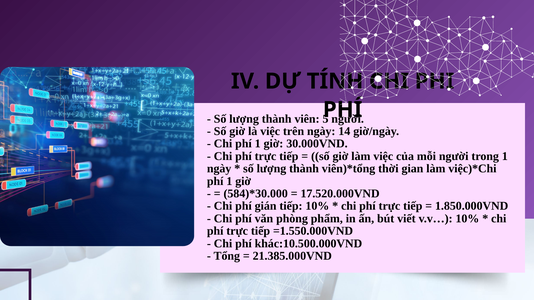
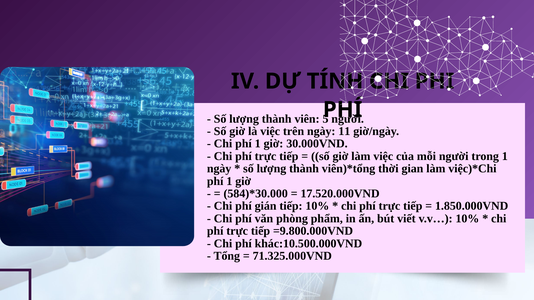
14: 14 -> 11 (344, 131)
=1.550.000VND: =1.550.000VND -> =9.800.000VND (313, 231)
21.385.000VND: 21.385.000VND -> 71.325.000VND (292, 256)
